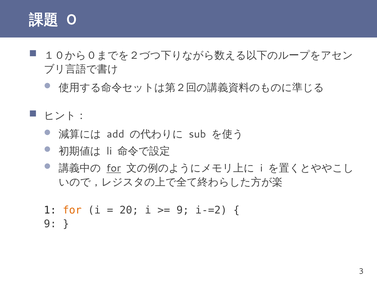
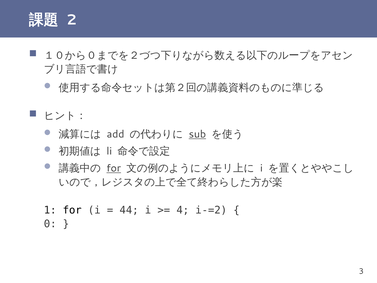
0: 0 -> 2 (72, 20)
sub underline: none -> present (197, 134)
for colour: orange -> black (72, 210)
20: 20 -> 44 (129, 210)
9: 9 -> 4 (183, 210)
9: 9 -> 0 (50, 224)
